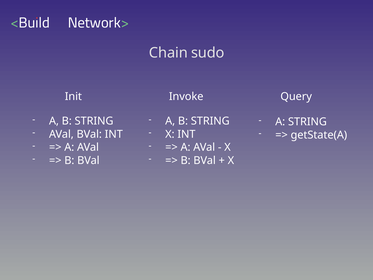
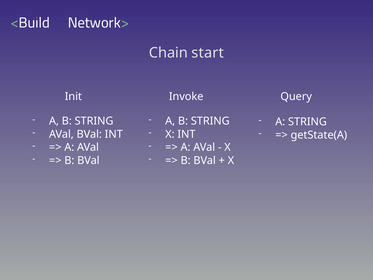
sudo: sudo -> start (208, 53)
